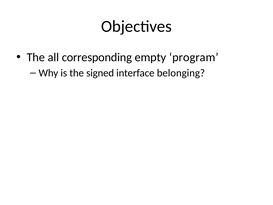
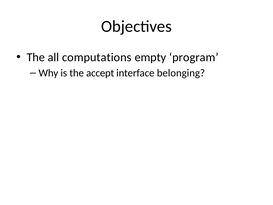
corresponding: corresponding -> computations (97, 57)
signed: signed -> accept (100, 73)
